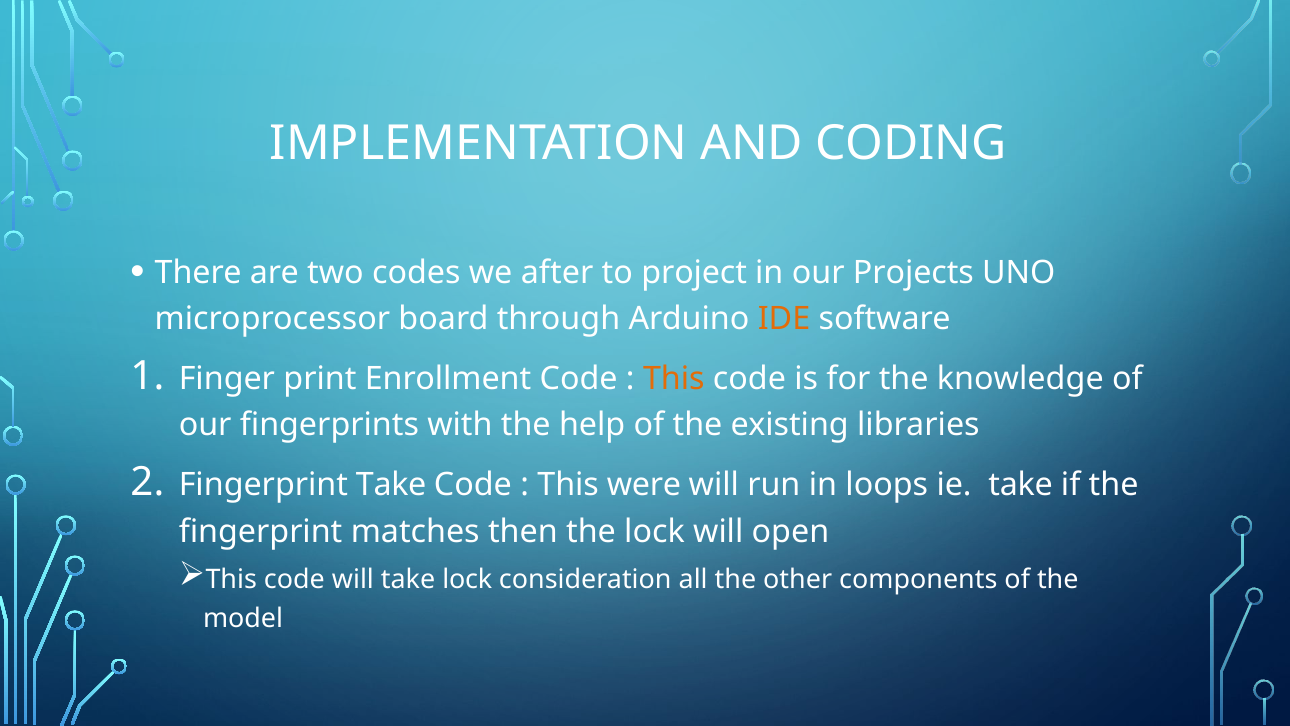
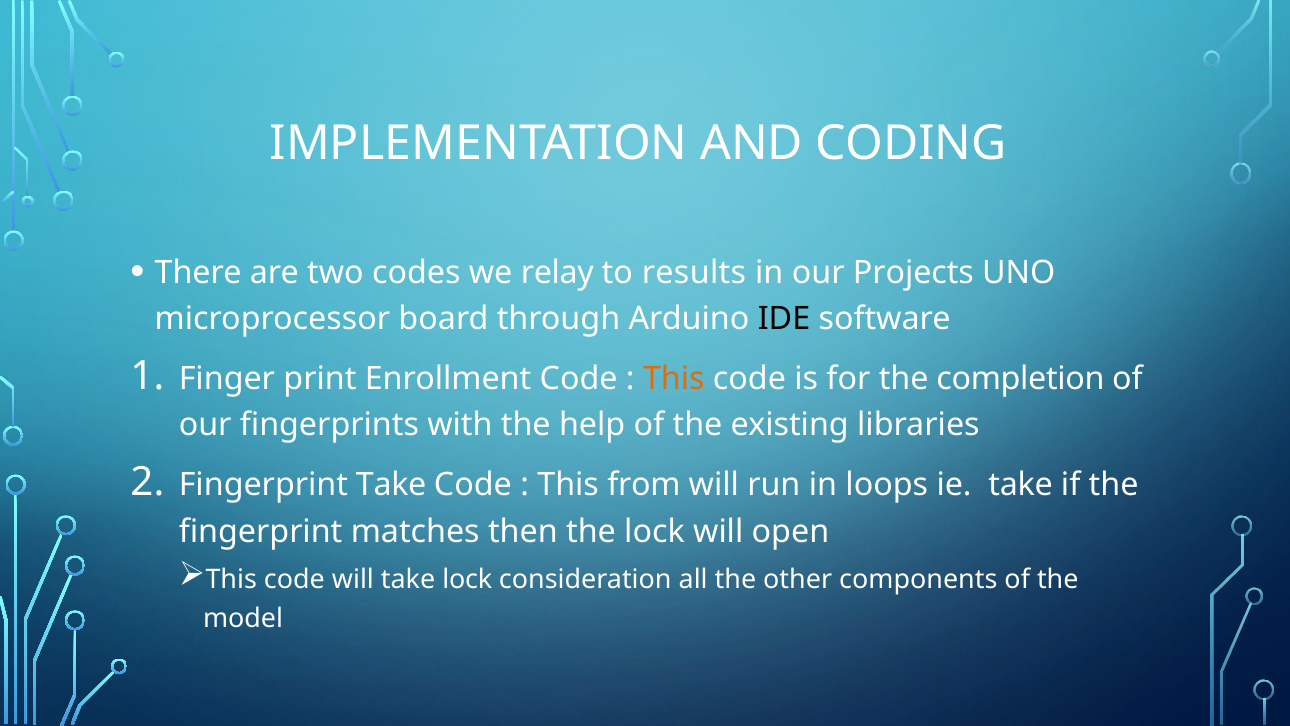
after: after -> relay (557, 272)
project: project -> results (694, 272)
IDE colour: orange -> black (784, 319)
knowledge: knowledge -> completion (1020, 379)
were: were -> from (644, 485)
